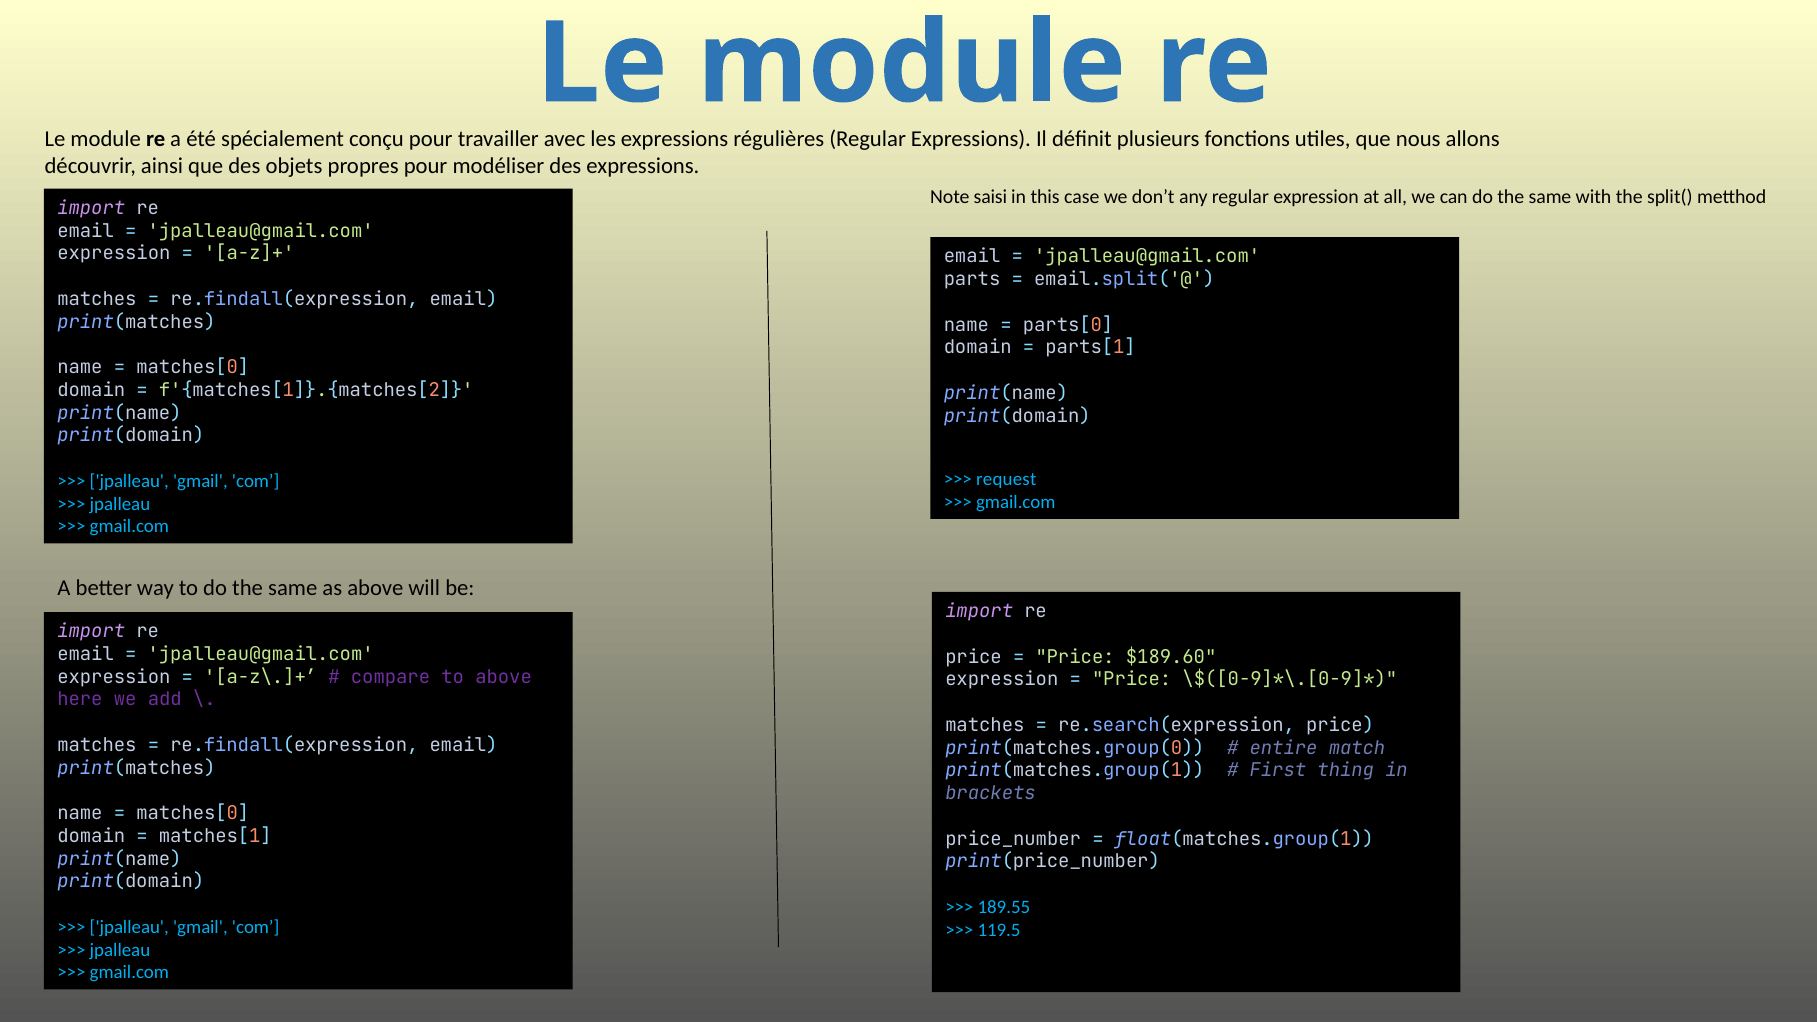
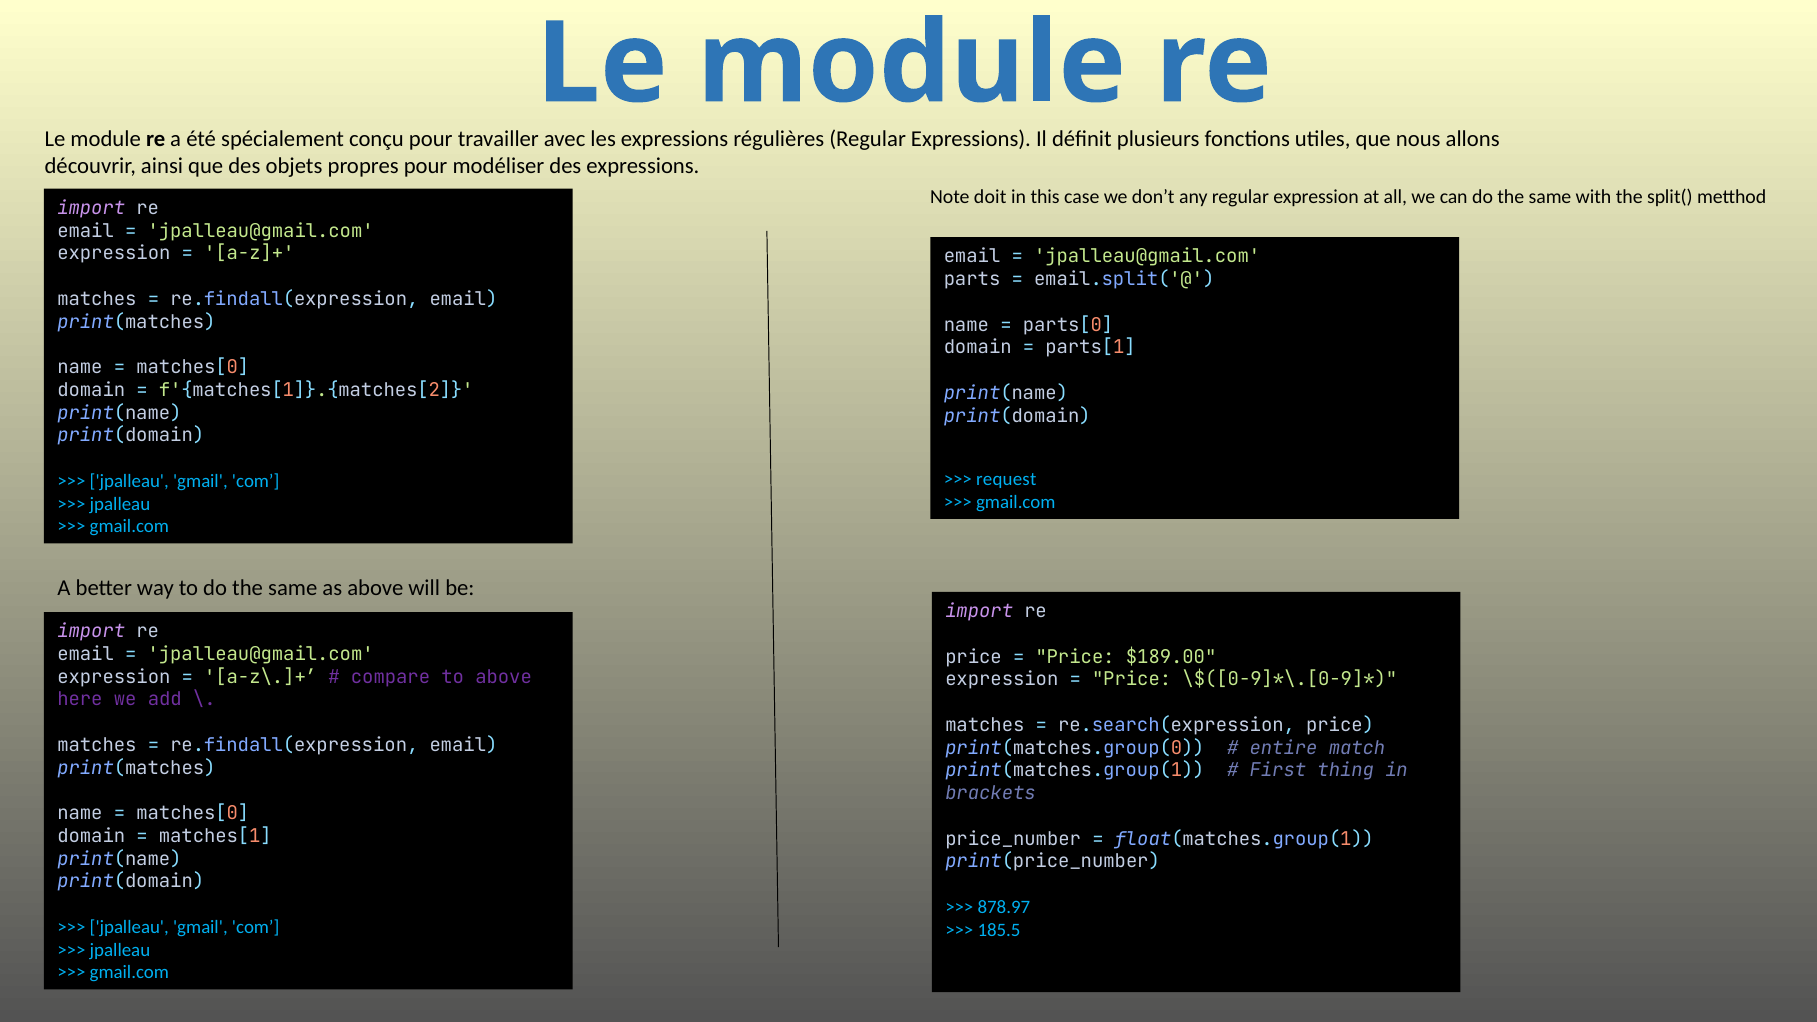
saisi: saisi -> doit (990, 197)
$189.60: $189.60 -> $189.00 (1171, 657)
189.55: 189.55 -> 878.97 (1004, 907)
119.5: 119.5 -> 185.5 (999, 930)
